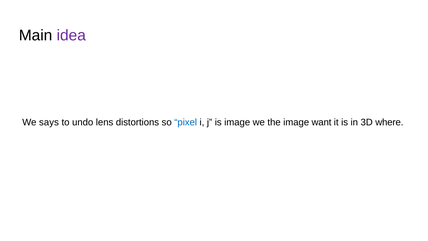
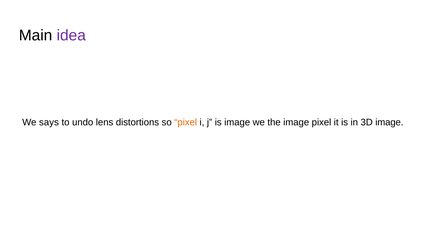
pixel colour: blue -> orange (186, 122)
image want: want -> pixel (321, 122)
3D where: where -> image (389, 122)
